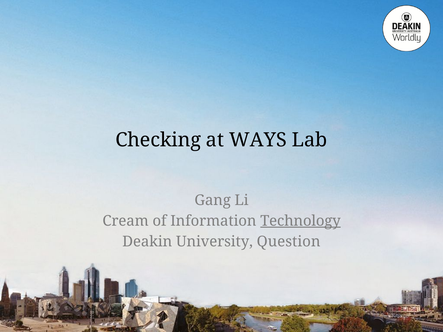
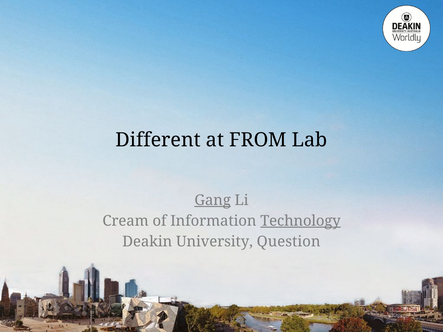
Checking: Checking -> Different (158, 140)
WAYS: WAYS -> FROM (258, 140)
Gang underline: none -> present (213, 200)
